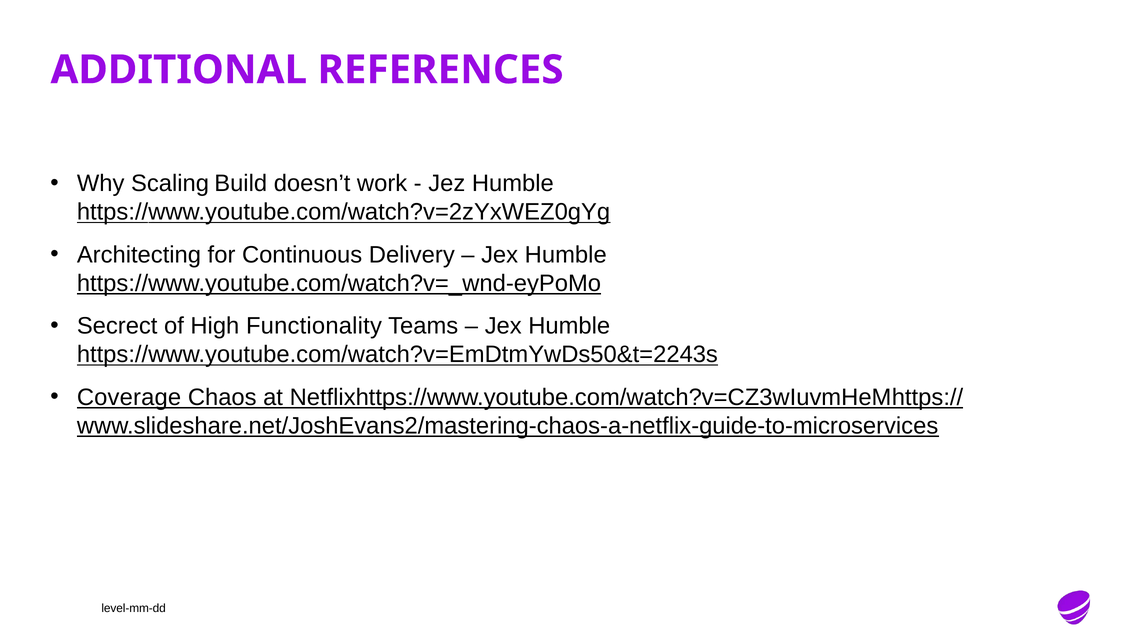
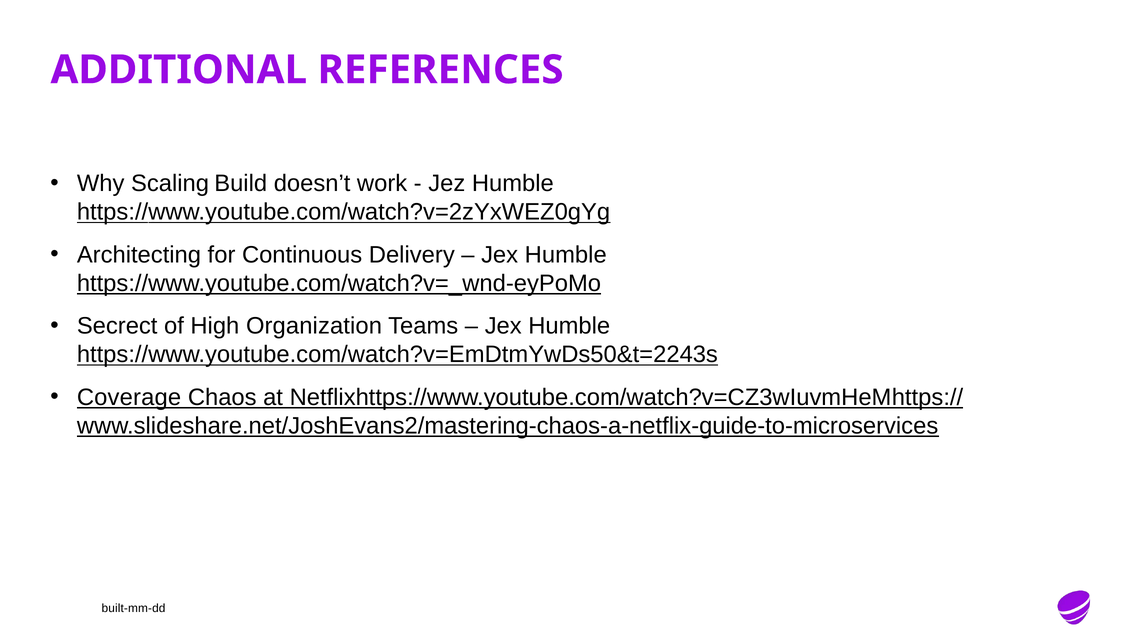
Functionality: Functionality -> Organization (314, 326)
level-mm-dd: level-mm-dd -> built-mm-dd (134, 608)
